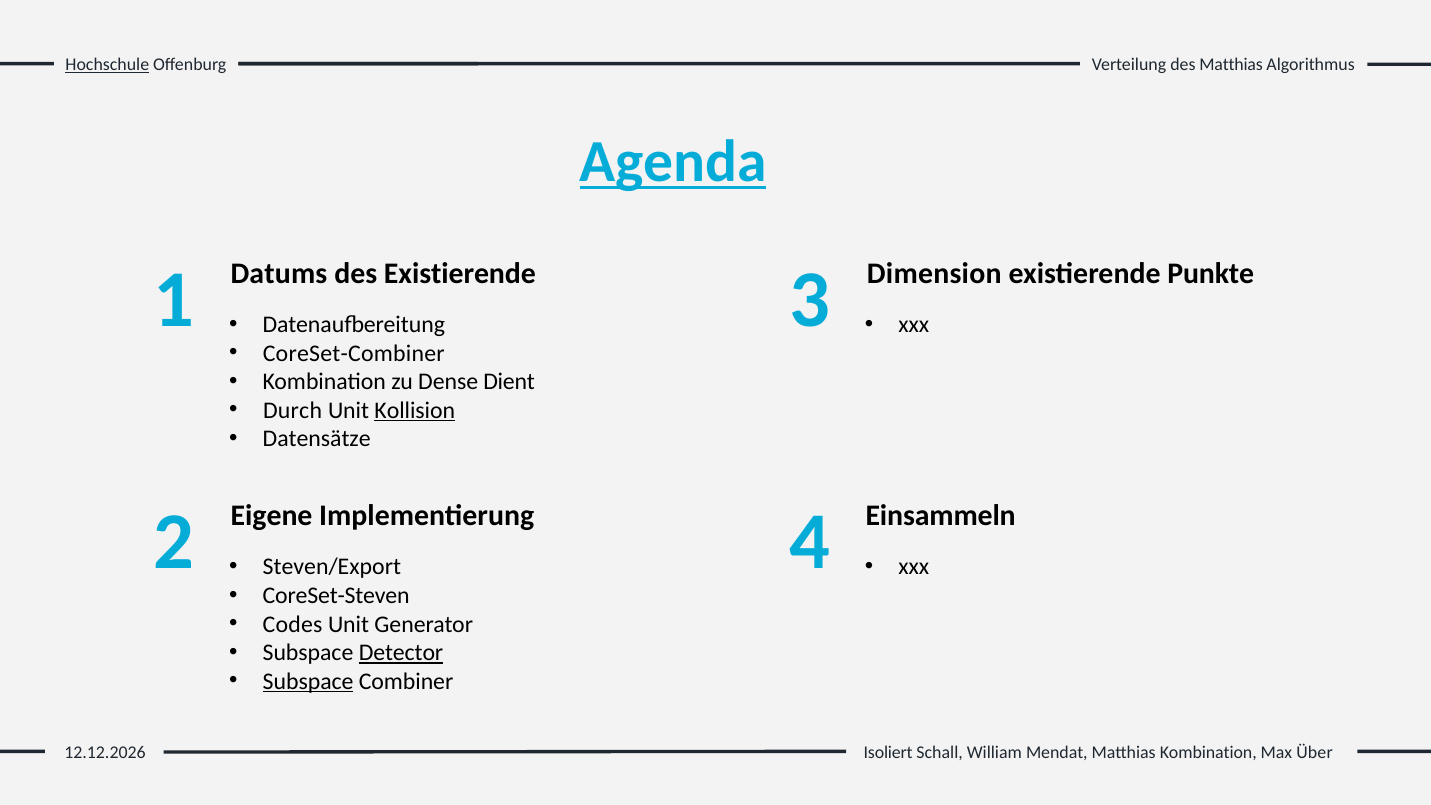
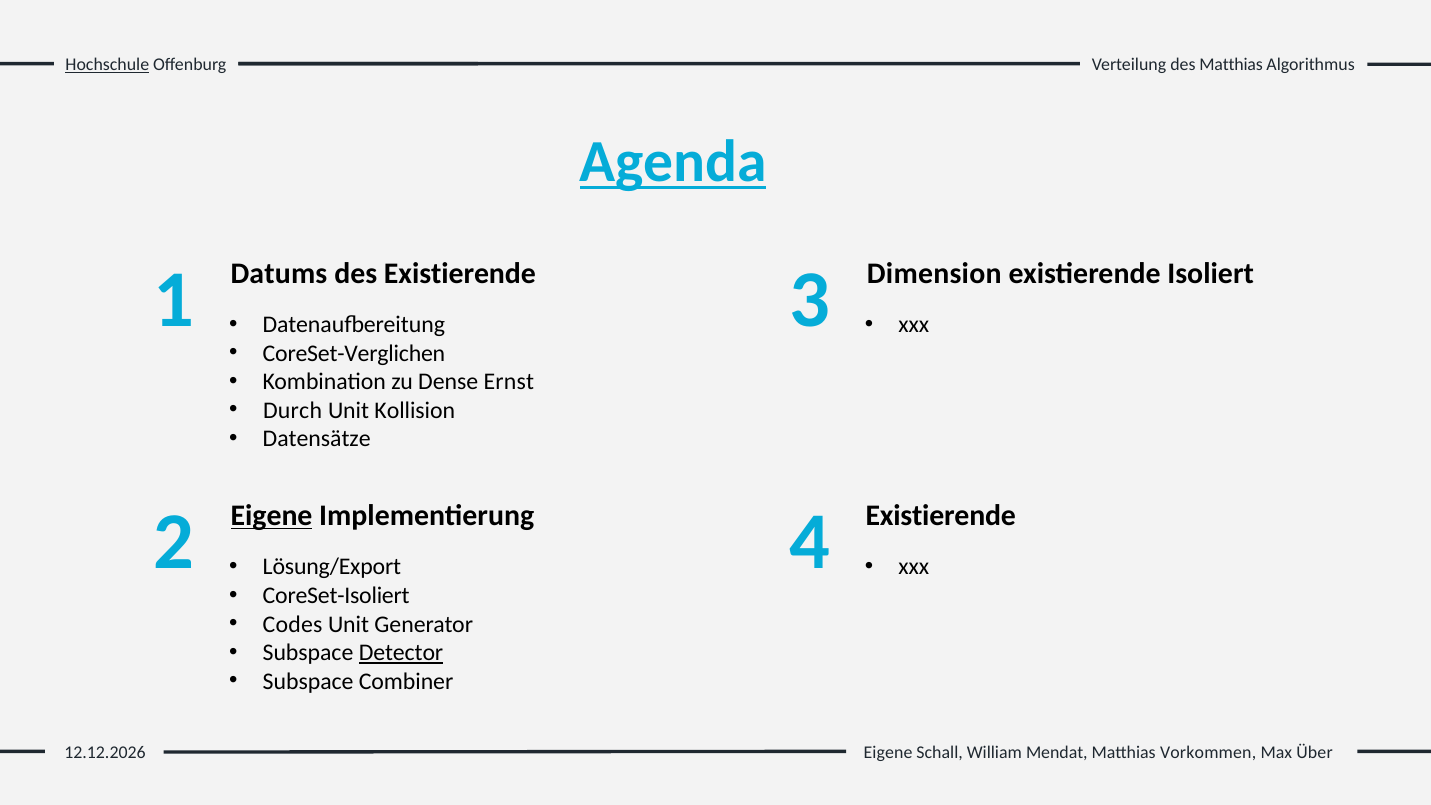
Punkte: Punkte -> Isoliert (1211, 273)
CoreSet-Combiner: CoreSet-Combiner -> CoreSet-Verglichen (354, 353)
Dient: Dient -> Ernst (509, 382)
Kollision underline: present -> none (415, 410)
Eigene underline: none -> present (272, 516)
Einsammeln: Einsammeln -> Existierende (941, 516)
Steven/Export: Steven/Export -> Lösung/Export (332, 567)
CoreSet-Steven: CoreSet-Steven -> CoreSet-Isoliert (336, 596)
Subspace underline: present -> none (308, 681)
Isoliert: Isoliert -> Eigene (888, 752)
Matthias Kombination: Kombination -> Vorkommen (1208, 752)
